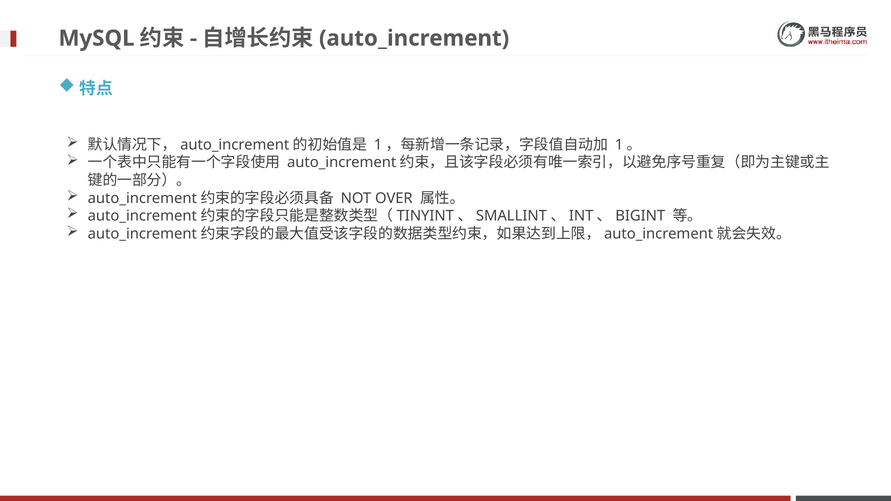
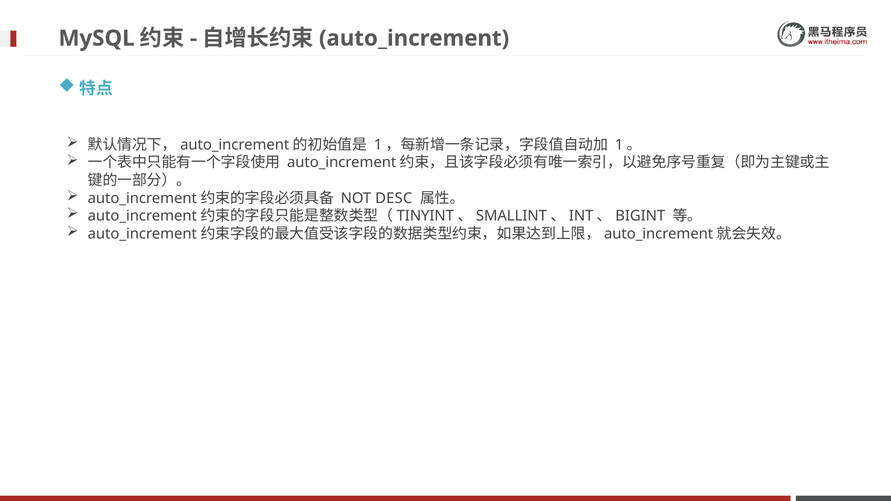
OVER: OVER -> DESC (394, 198)
